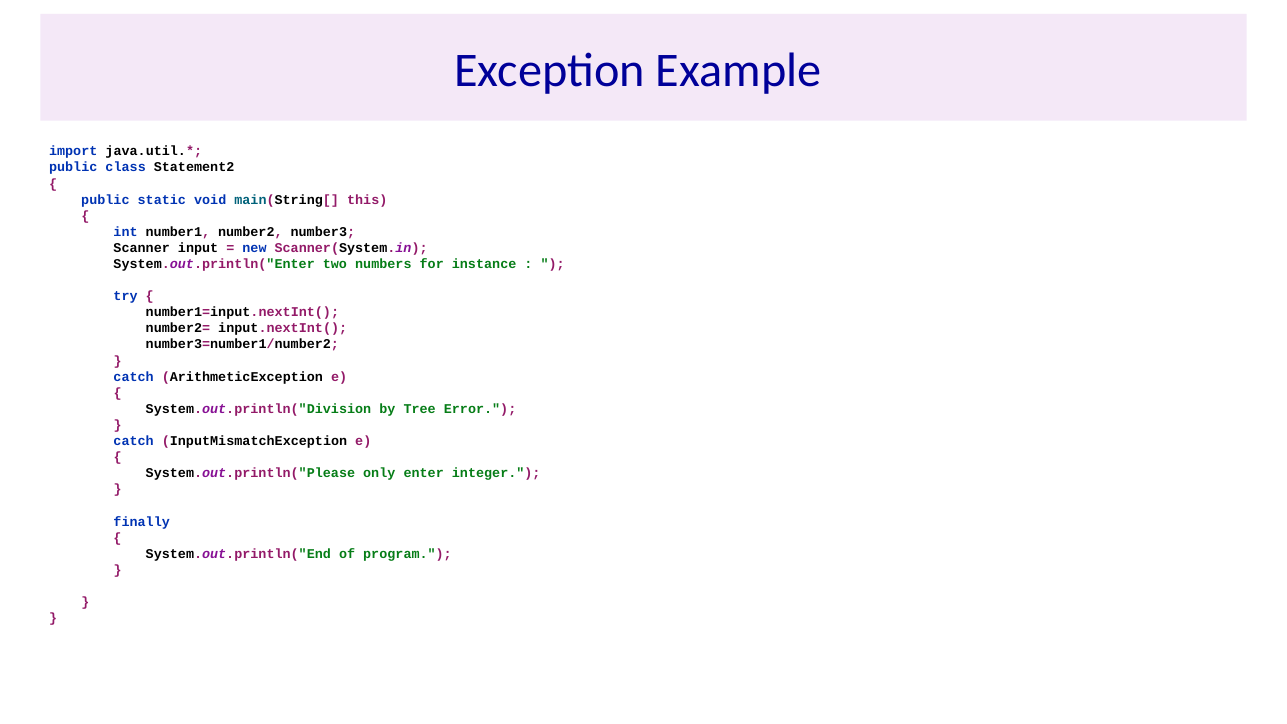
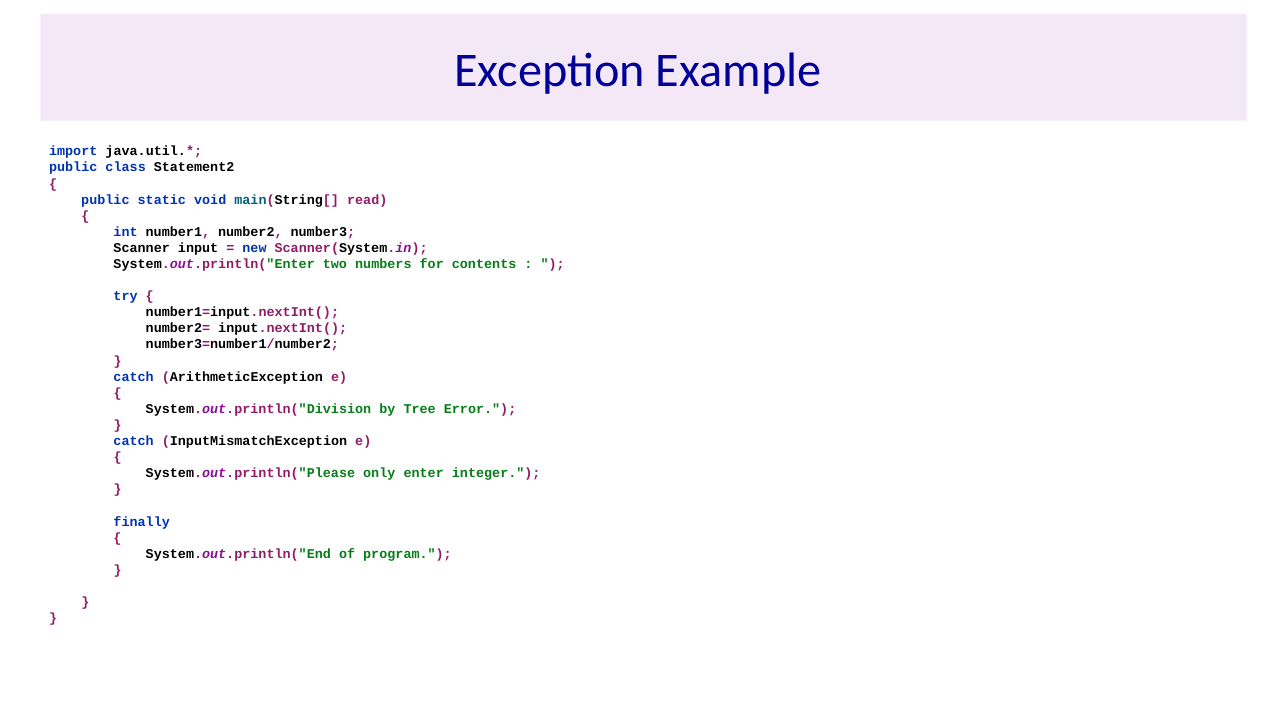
this: this -> read (367, 200)
instance: instance -> contents (484, 264)
